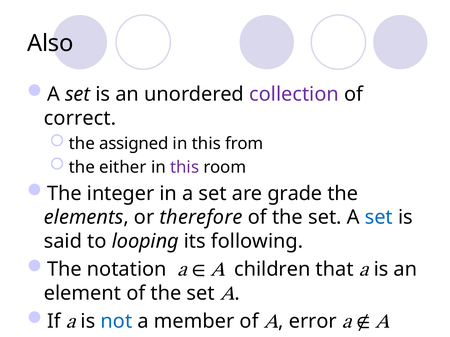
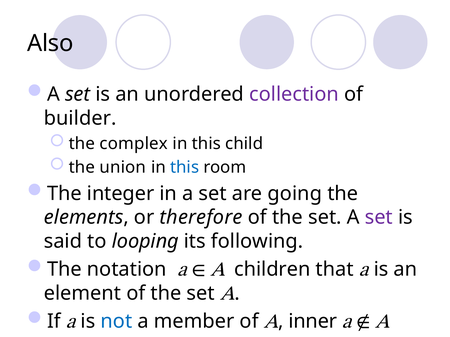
correct: correct -> builder (80, 118)
assigned: assigned -> complex (134, 144)
from: from -> child (244, 144)
either: either -> union (123, 167)
this colour: purple -> blue (185, 167)
grade: grade -> going (295, 194)
set colour: blue -> purple (379, 218)
error: error -> inner (313, 322)
